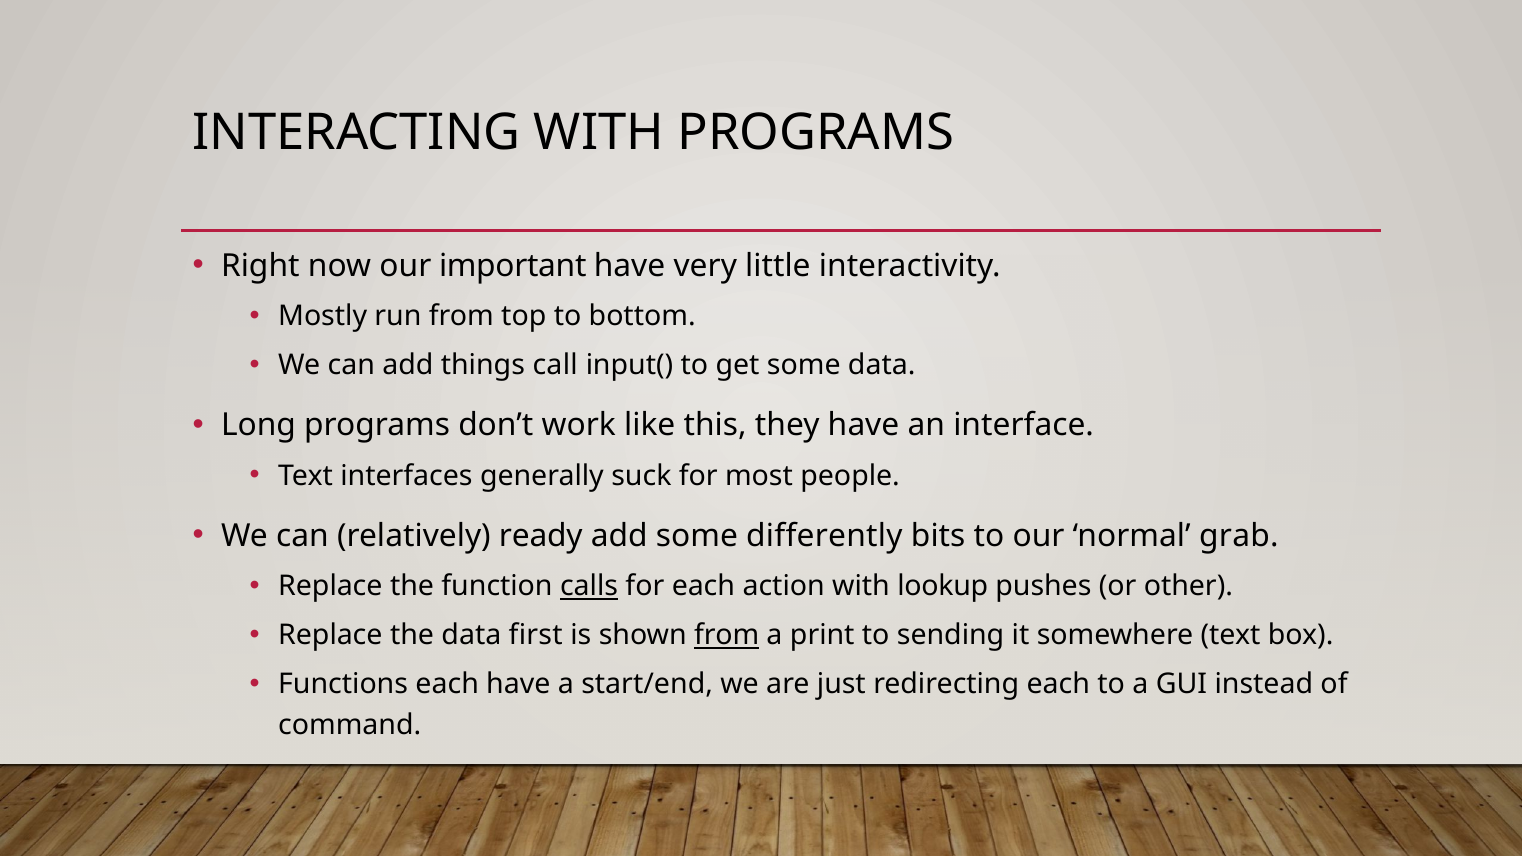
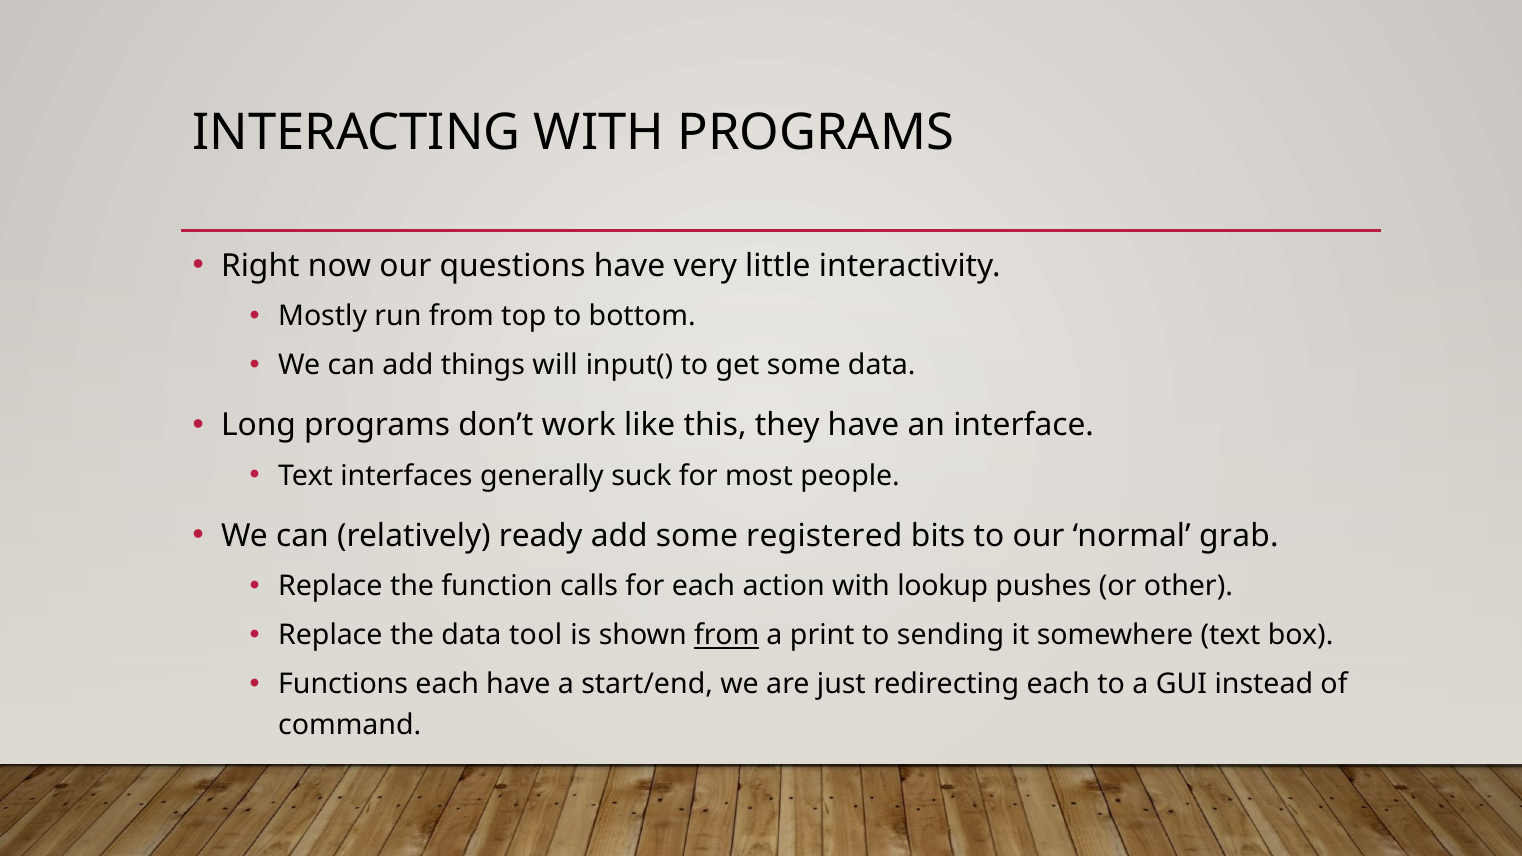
important: important -> questions (513, 266)
call: call -> will (555, 366)
differently: differently -> registered (824, 536)
calls underline: present -> none (589, 587)
first: first -> tool (536, 636)
